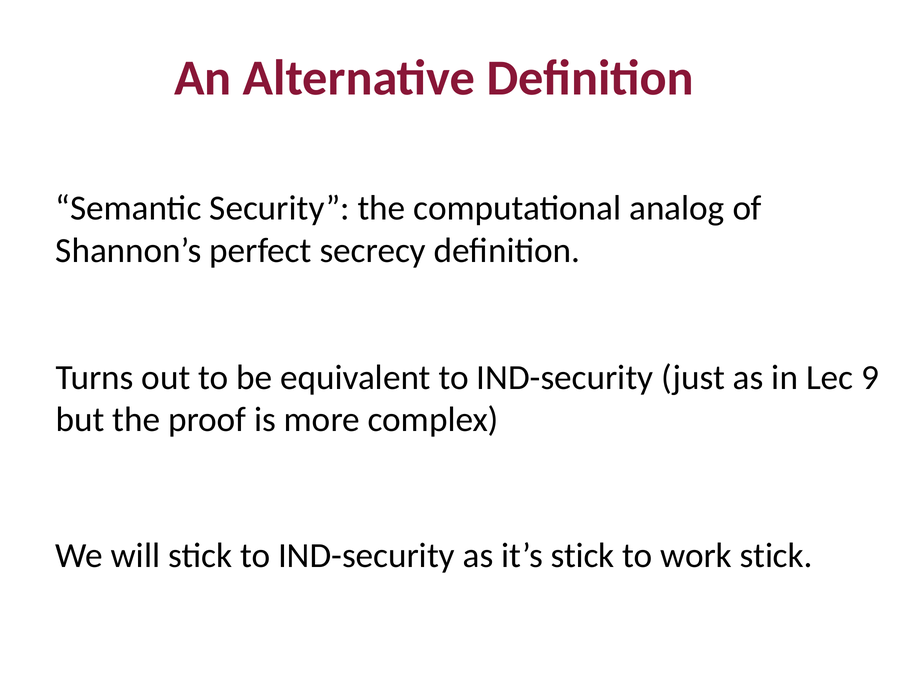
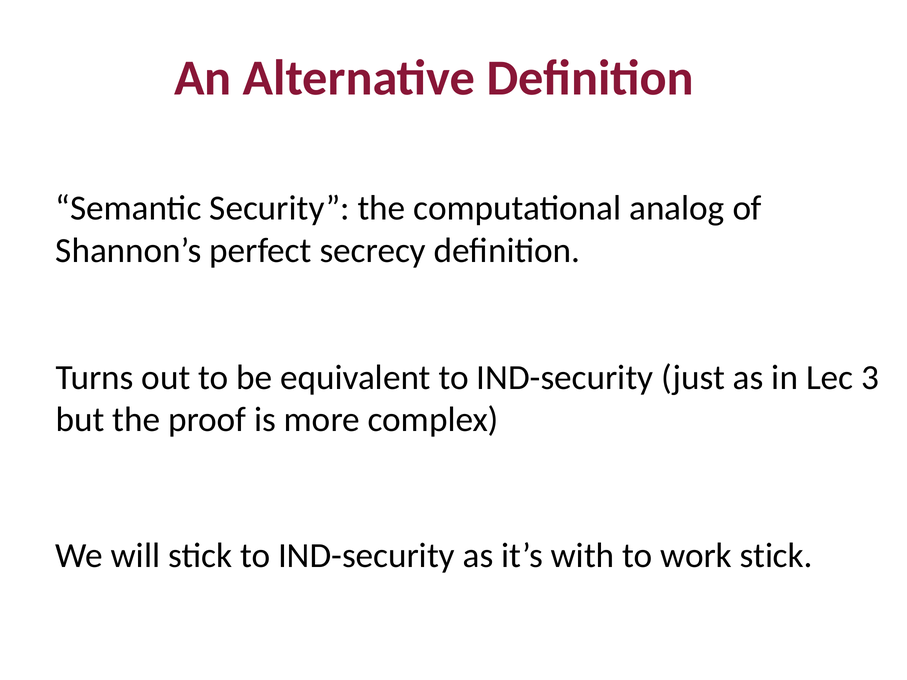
9: 9 -> 3 (870, 378)
it’s stick: stick -> with (583, 556)
